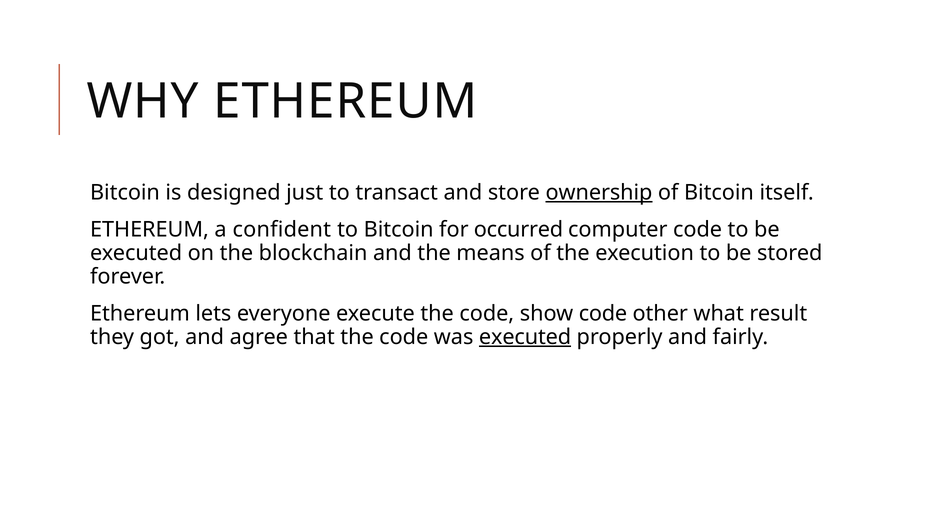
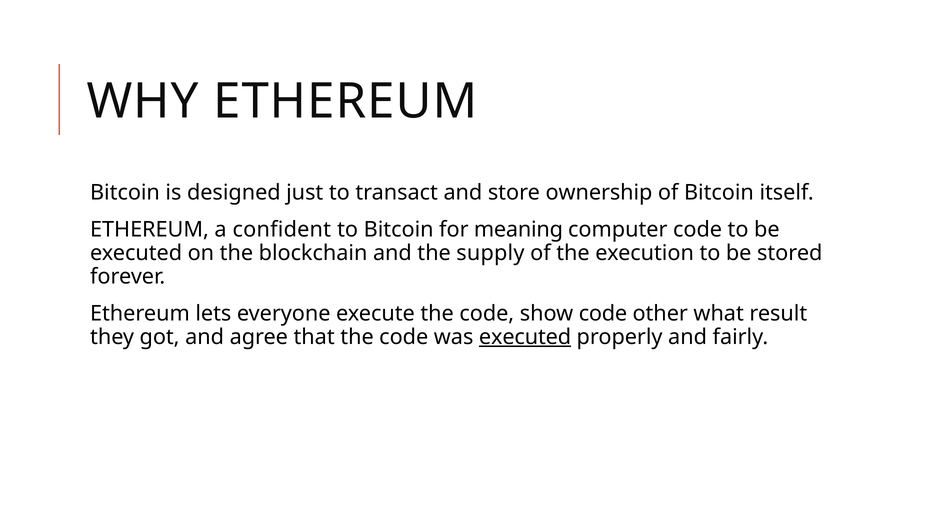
ownership underline: present -> none (599, 192)
occurred: occurred -> meaning (518, 230)
means: means -> supply (490, 253)
